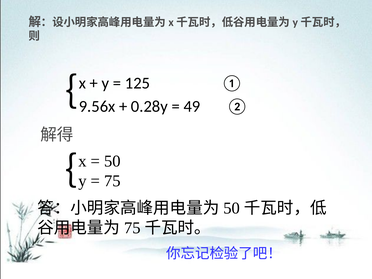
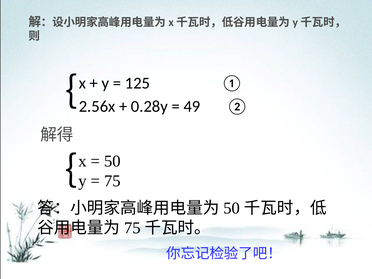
9.56x: 9.56x -> 2.56x (97, 106)
